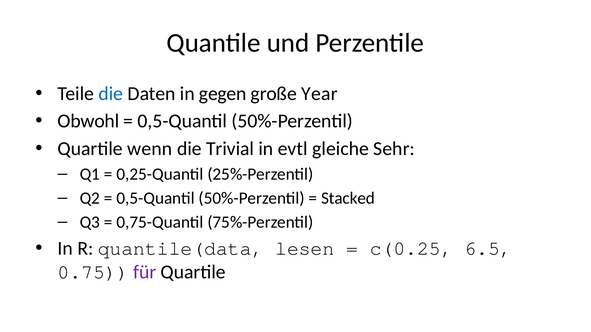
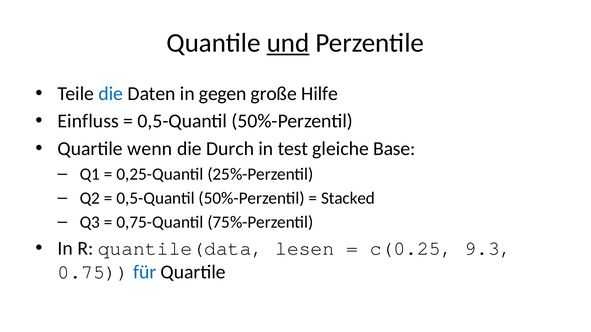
und underline: none -> present (288, 43)
Year: Year -> Hilfe (320, 94)
Obwohl: Obwohl -> Einfluss (88, 121)
Trivial: Trivial -> Durch (230, 149)
evtl: evtl -> test (293, 149)
Sehr: Sehr -> Base (394, 149)
6.5: 6.5 -> 9.3 (488, 249)
für colour: purple -> blue (145, 272)
